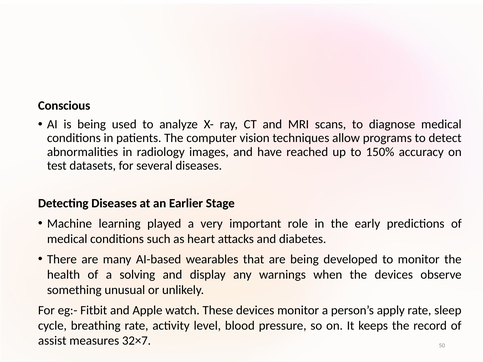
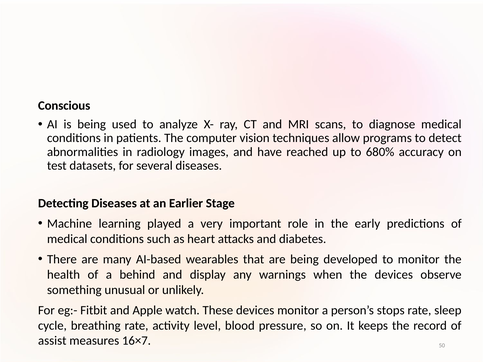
150%: 150% -> 680% (380, 152)
solving: solving -> behind (137, 275)
apply: apply -> stops (391, 310)
32×7: 32×7 -> 16×7 (136, 341)
